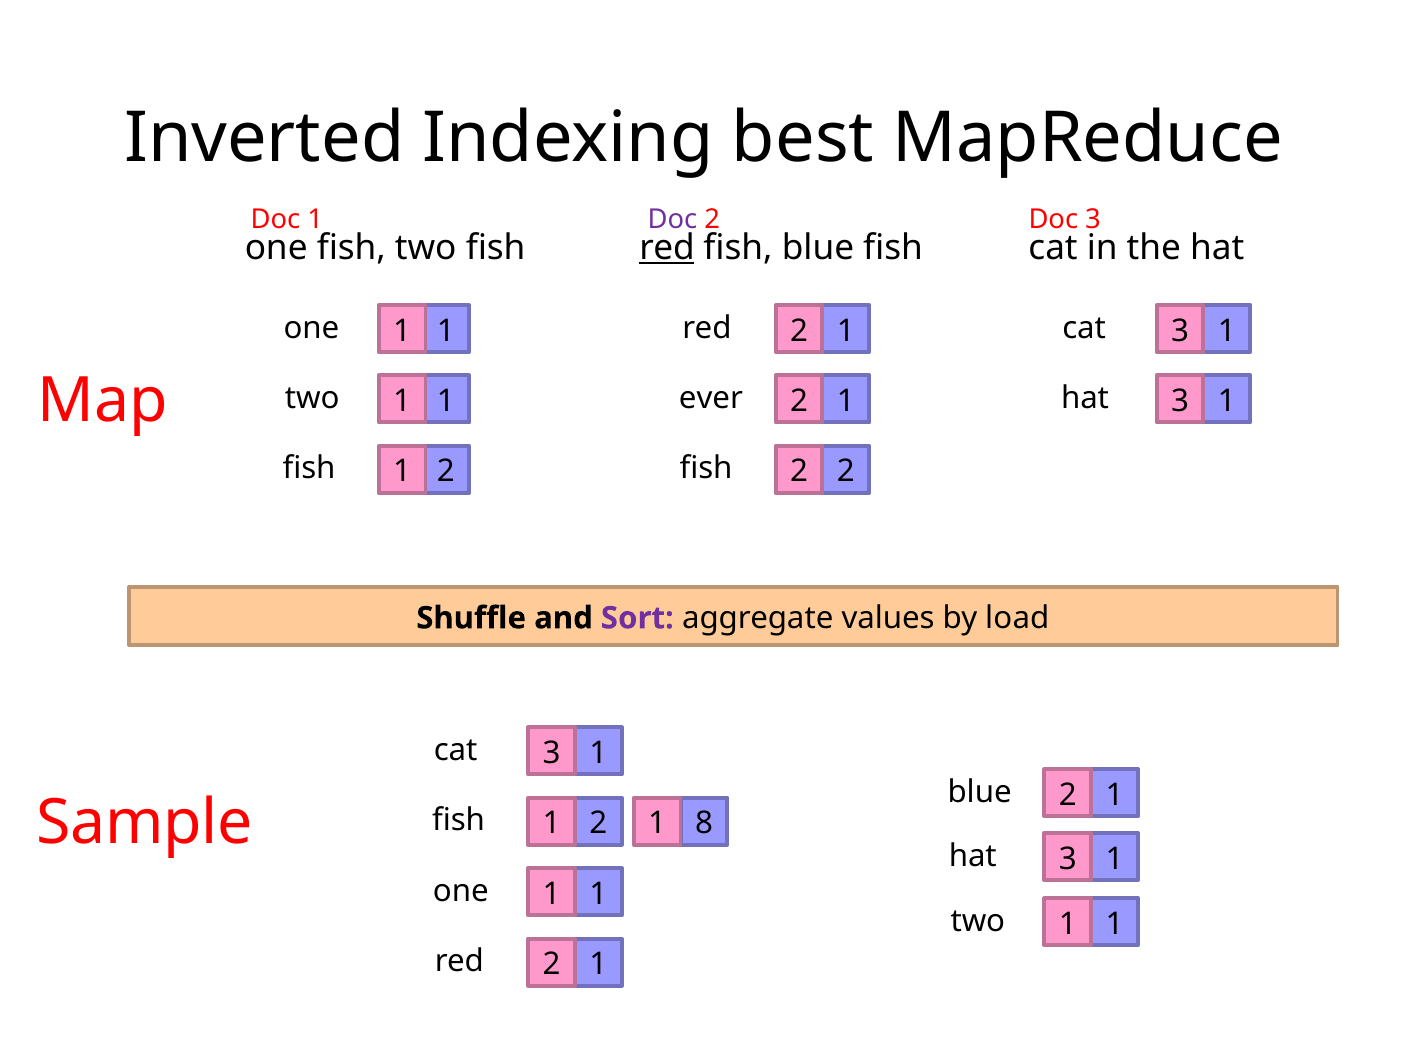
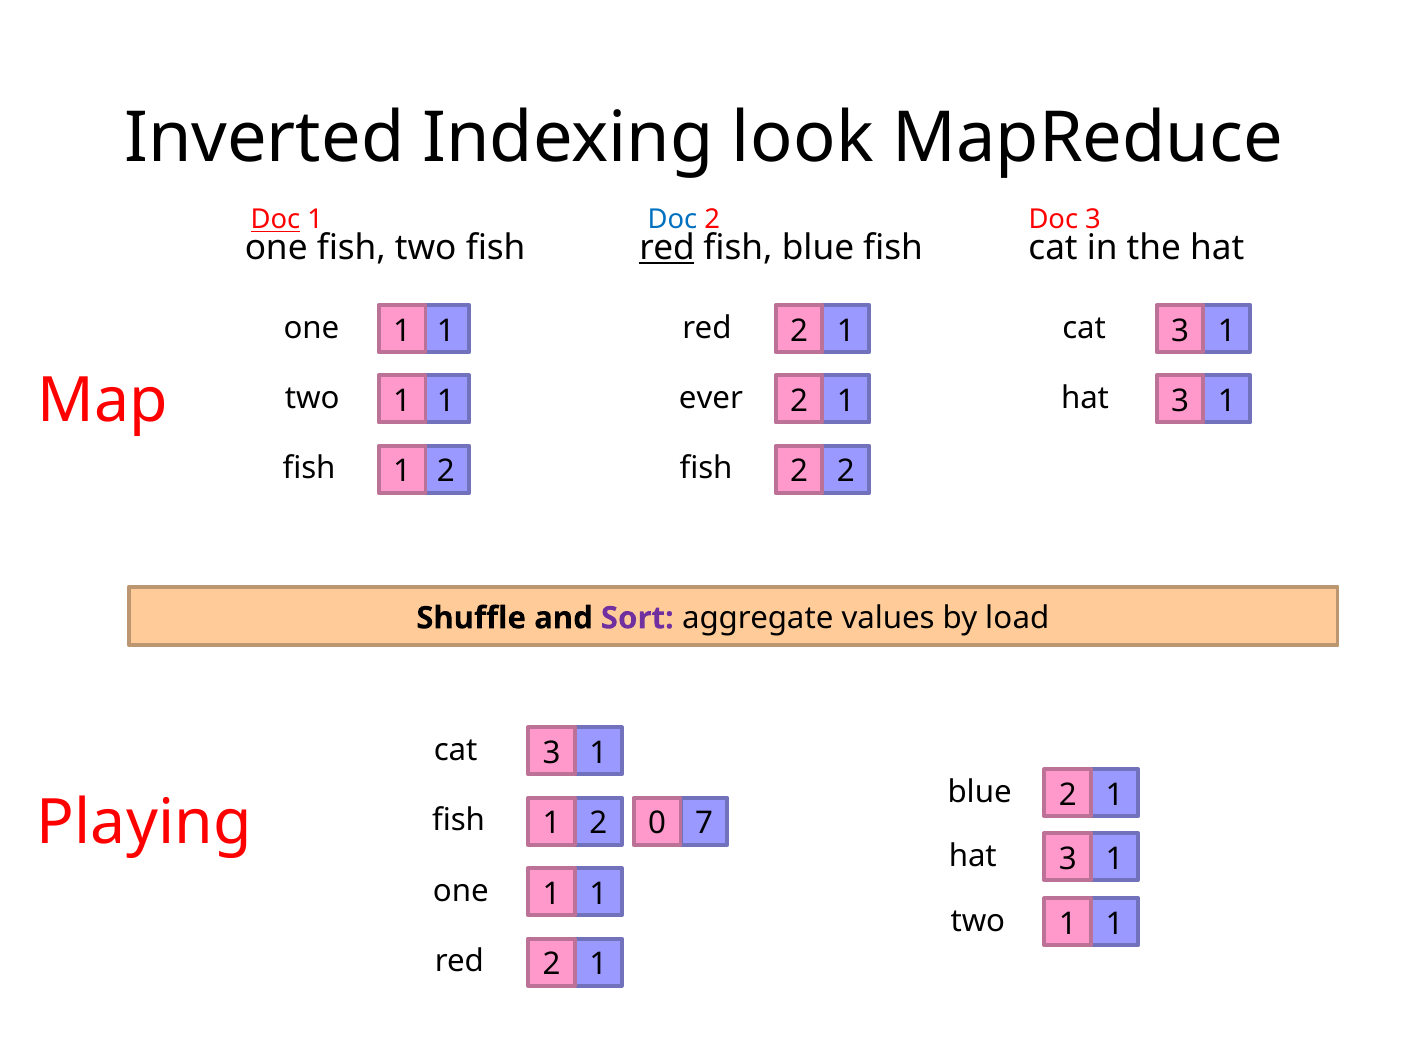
best: best -> look (803, 139)
Doc underline: none -> present (275, 220)
Doc colour: purple -> blue (672, 220)
Sample: Sample -> Playing (144, 823)
fish 1: 1 -> 0 (657, 824)
8: 8 -> 7 (704, 824)
